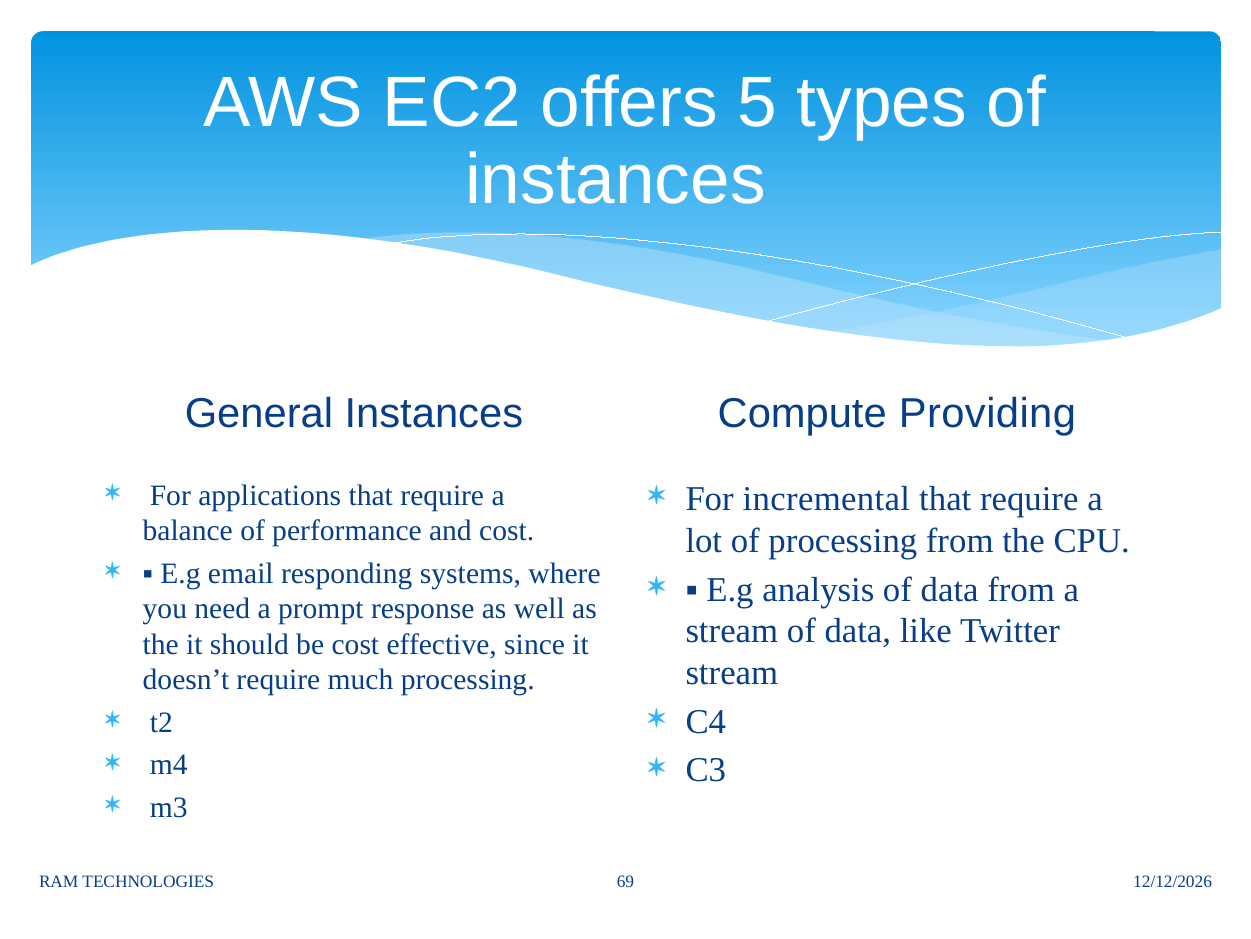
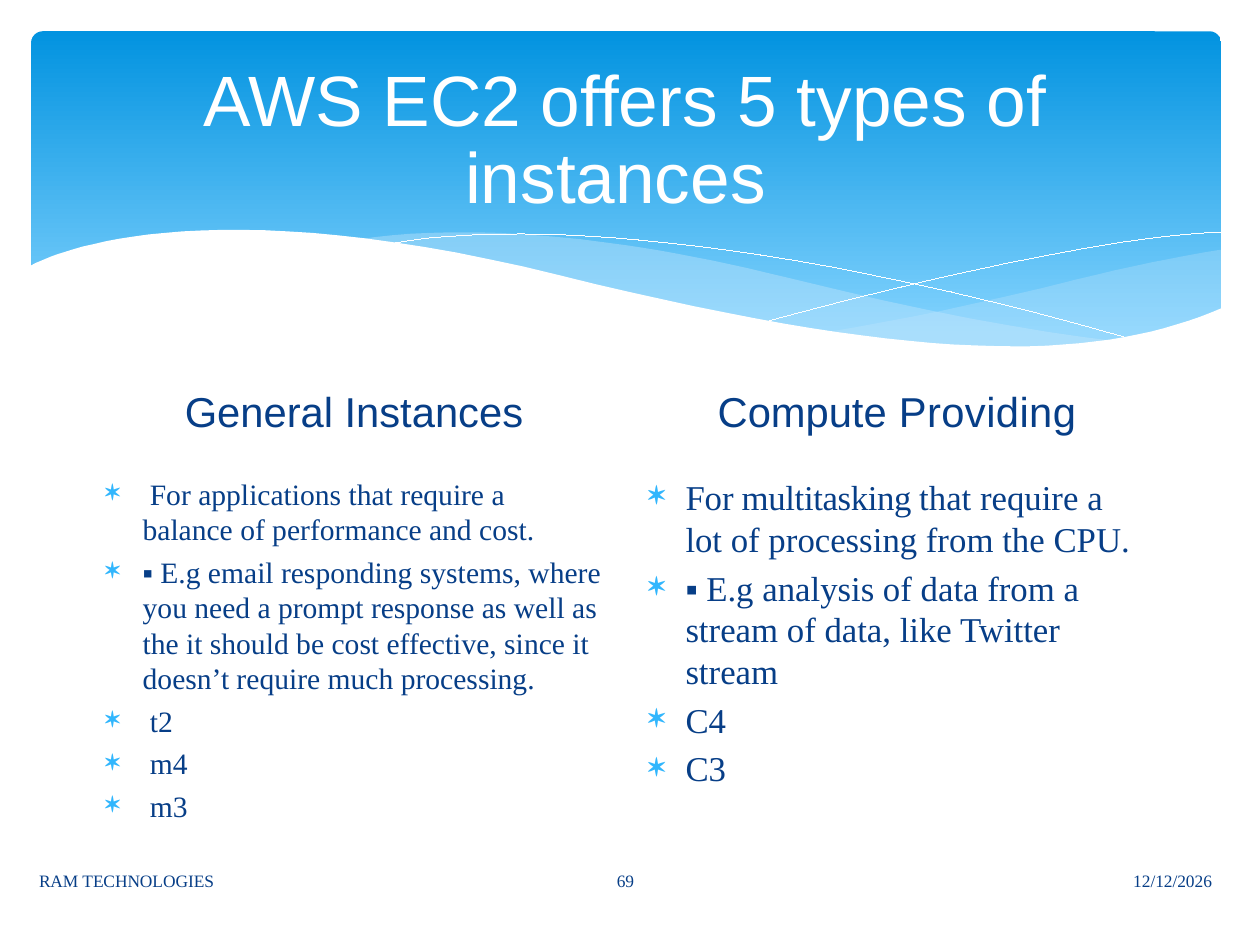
incremental: incremental -> multitasking (827, 499)
